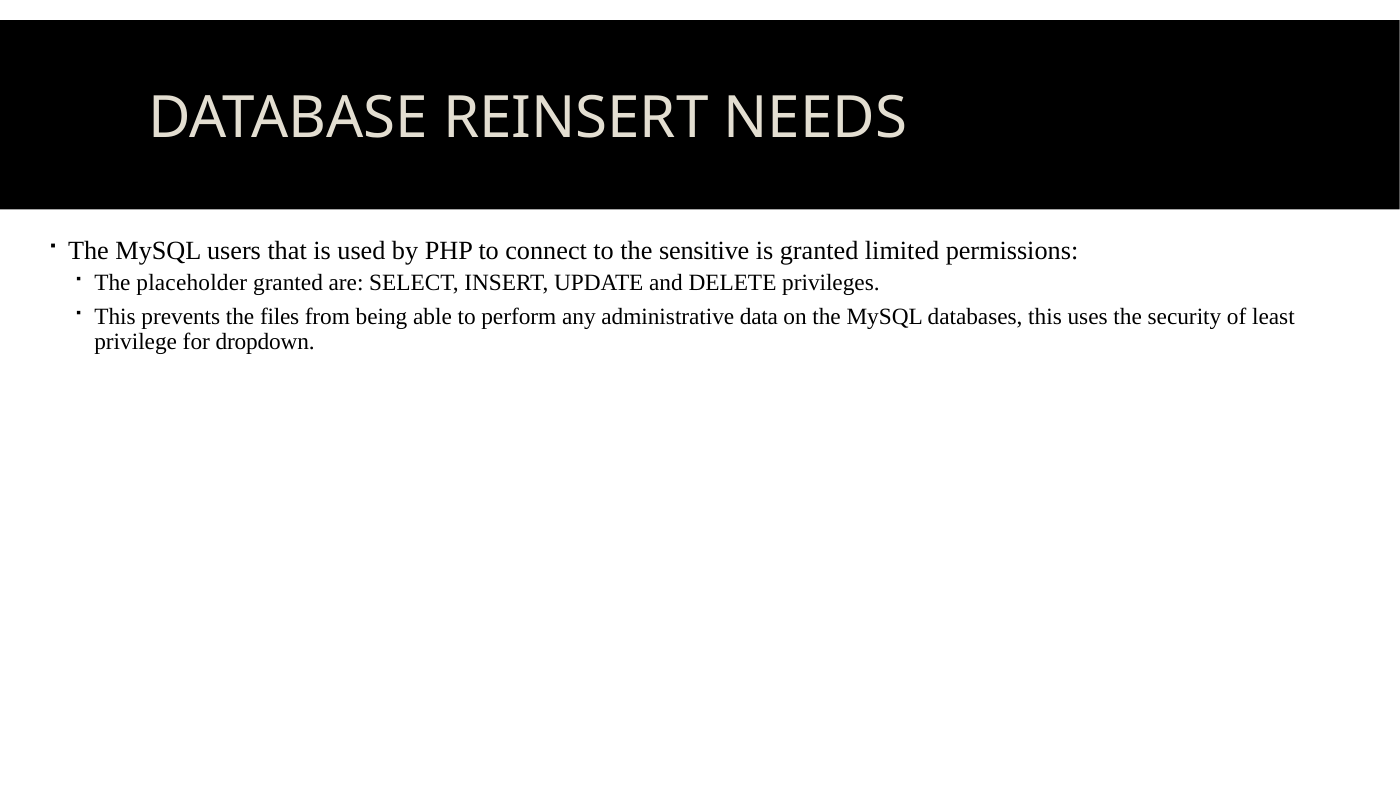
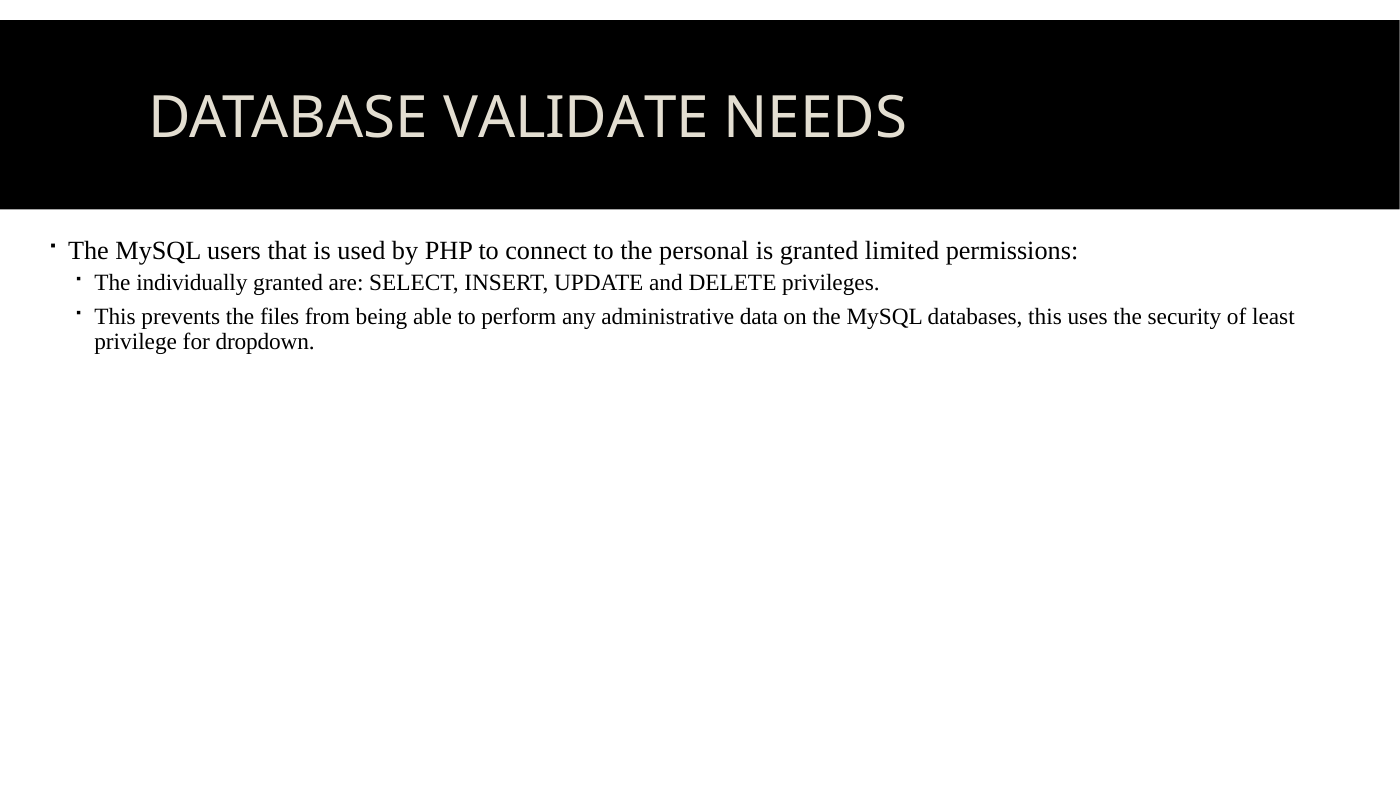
REINSERT: REINSERT -> VALIDATE (576, 118)
sensitive: sensitive -> personal (704, 250)
placeholder: placeholder -> individually (192, 283)
